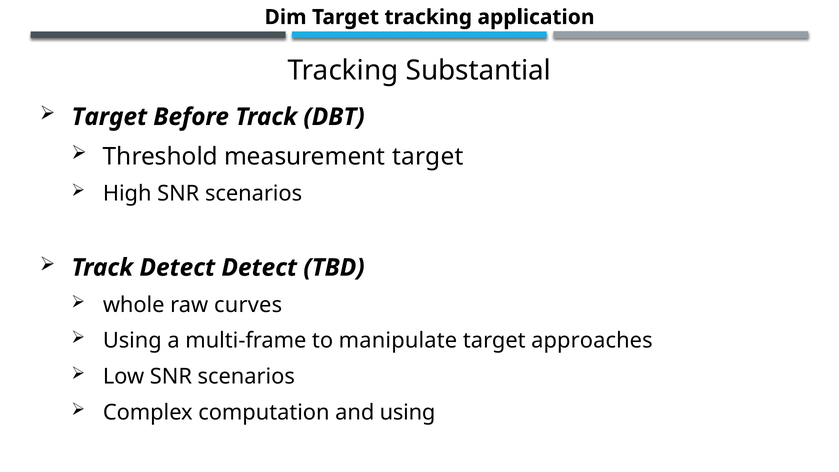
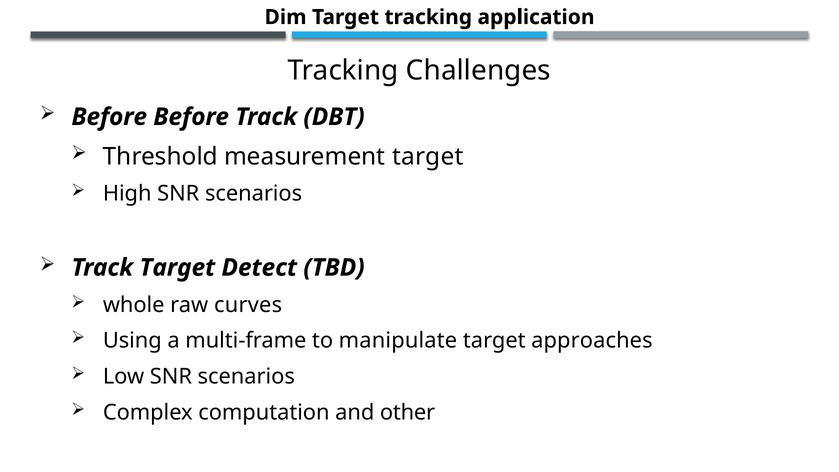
Substantial: Substantial -> Challenges (478, 71)
Target: Target -> Before (109, 117)
Track Detect: Detect -> Target (177, 268)
and using: using -> other (408, 412)
